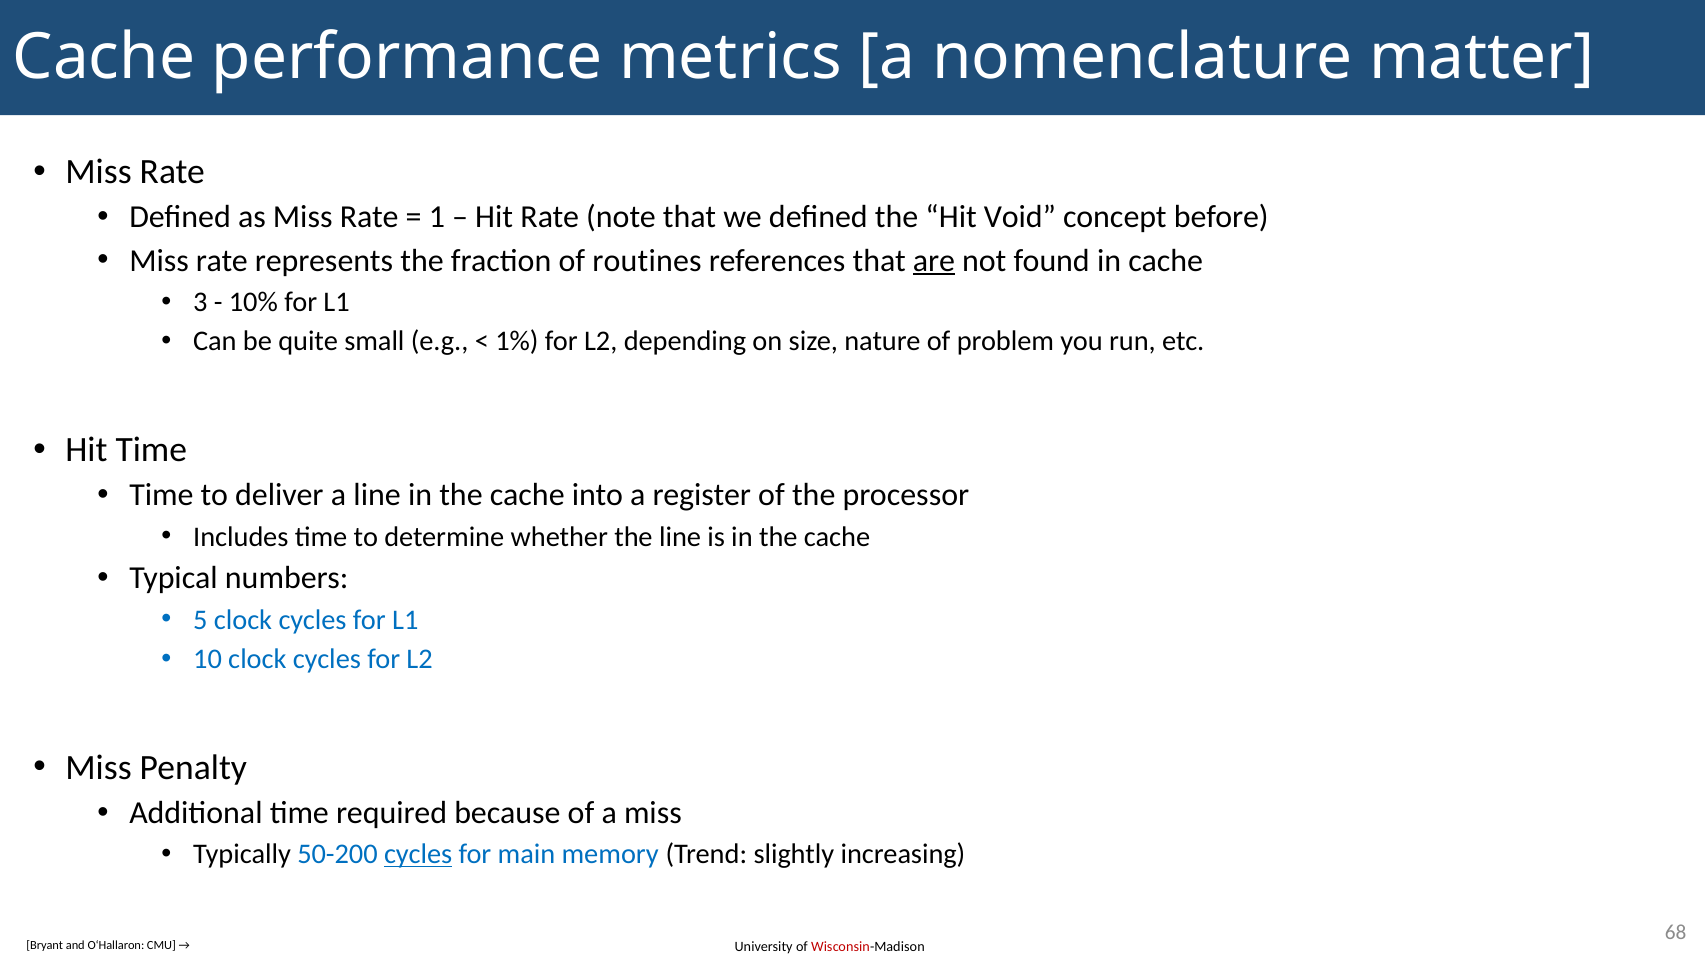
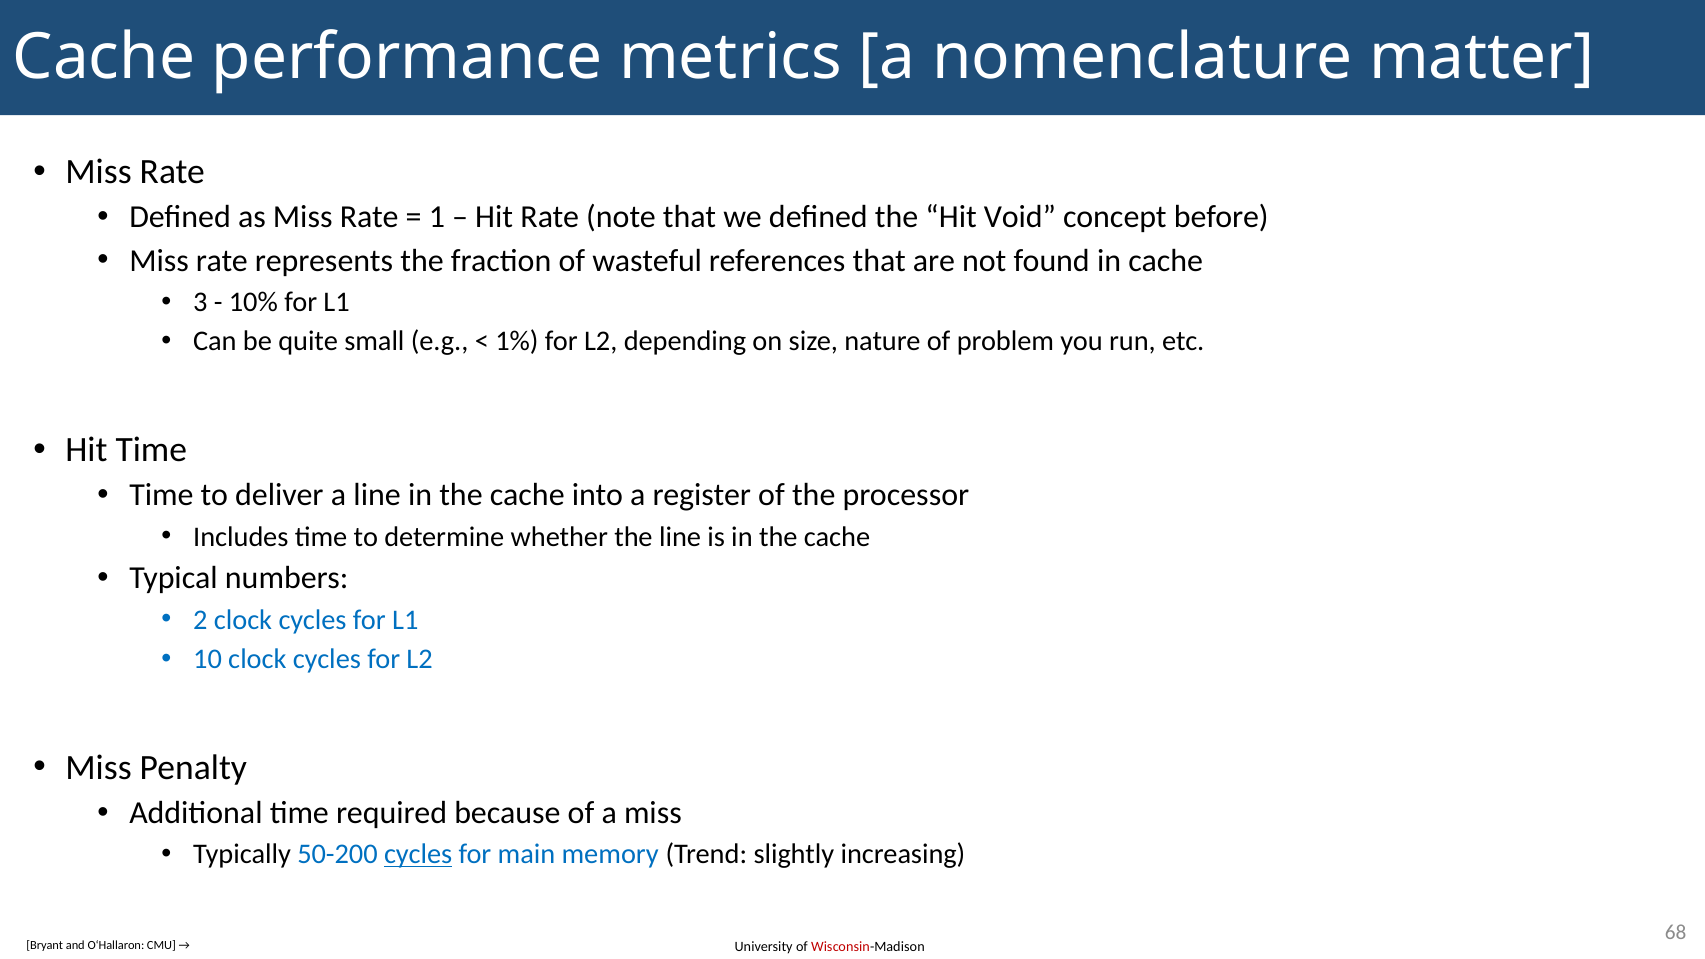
routines: routines -> wasteful (647, 261)
are underline: present -> none (934, 261)
5: 5 -> 2 (200, 620)
